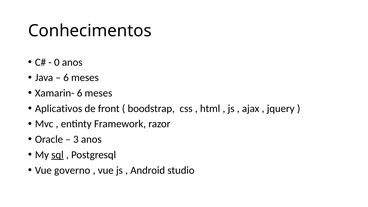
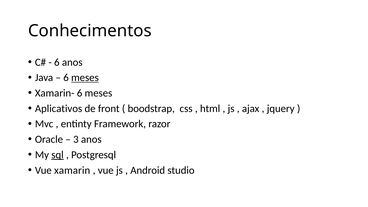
0: 0 -> 6 (57, 62)
meses underline: none -> present (85, 78)
governo: governo -> xamarin (72, 170)
